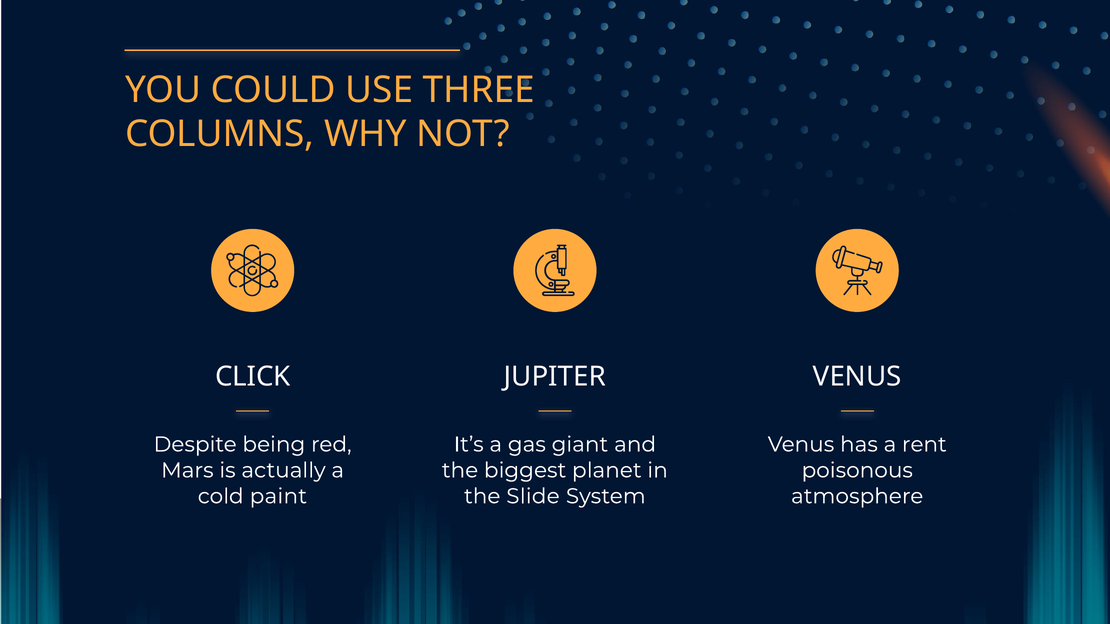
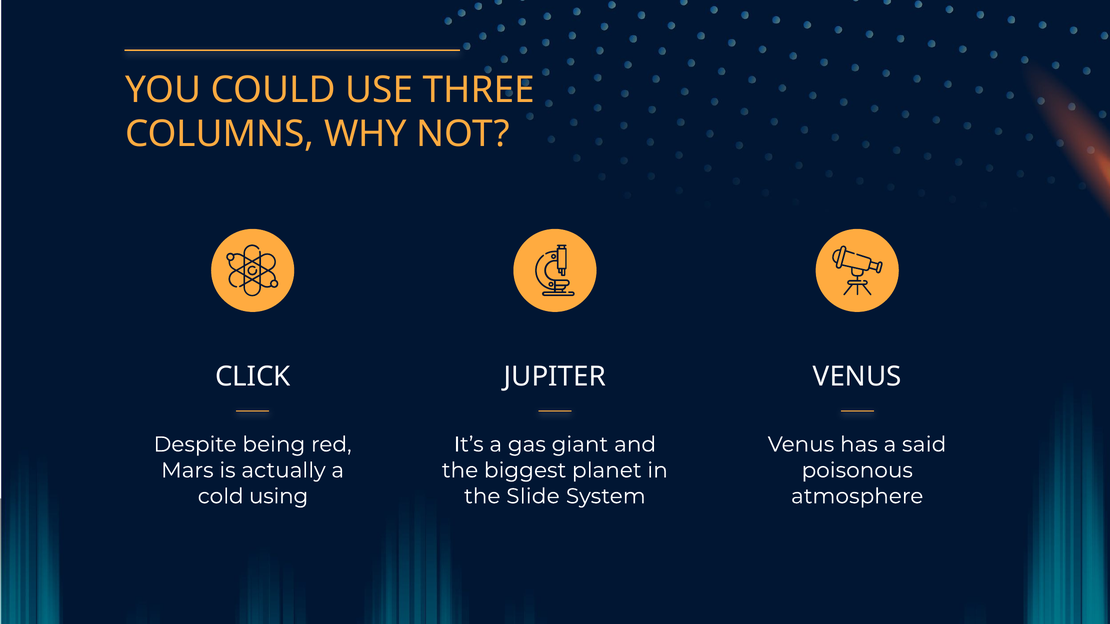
rent: rent -> said (924, 445)
paint: paint -> using (279, 497)
